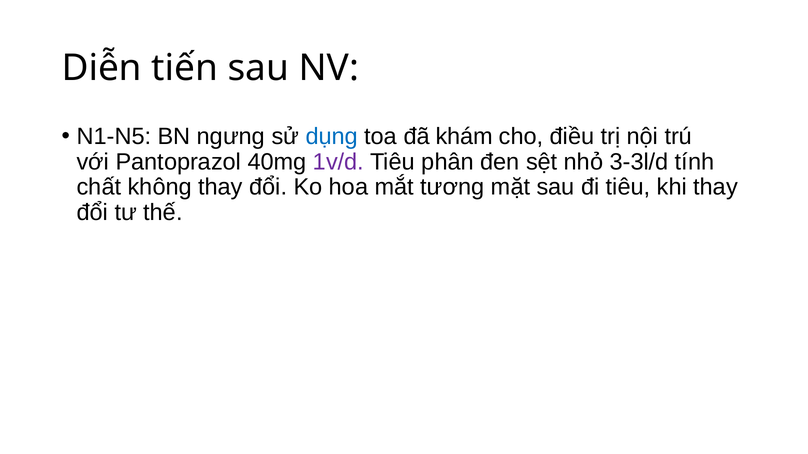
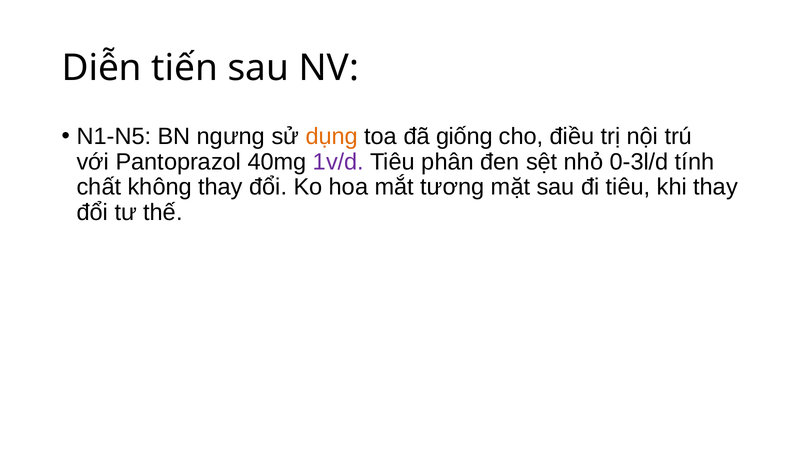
dụng colour: blue -> orange (332, 137)
khám: khám -> giống (464, 137)
3-3l/d: 3-3l/d -> 0-3l/d (639, 162)
